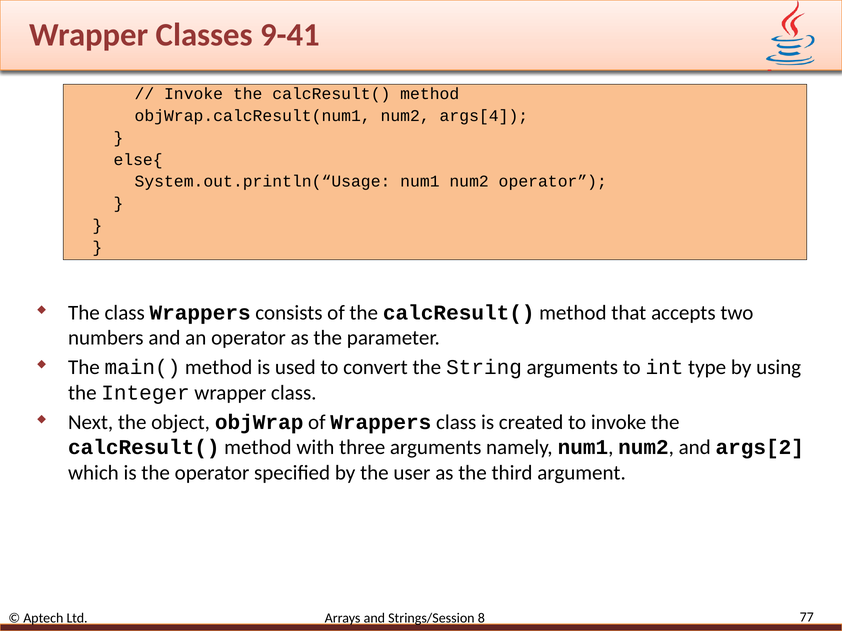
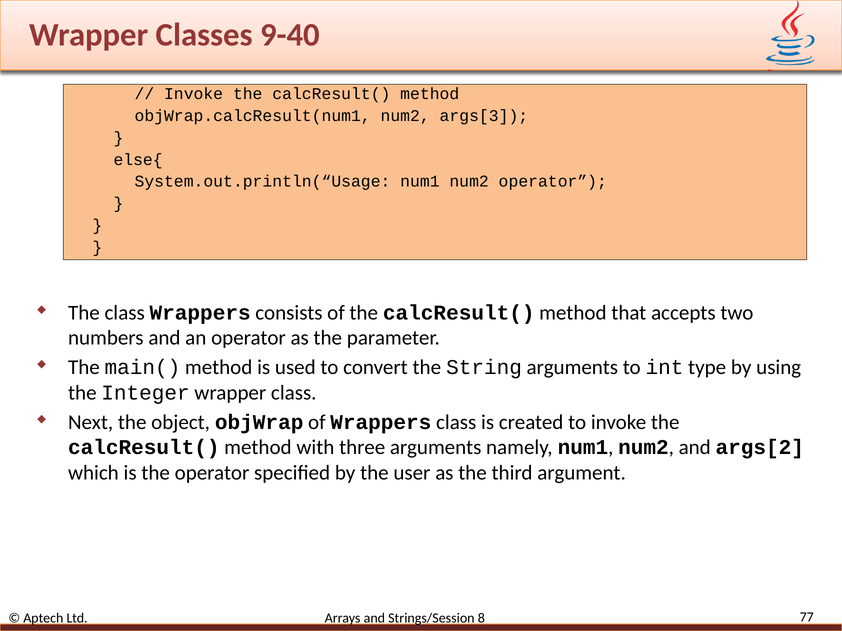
9-41: 9-41 -> 9-40 (290, 35)
args[4: args[4 -> args[3 (484, 116)
